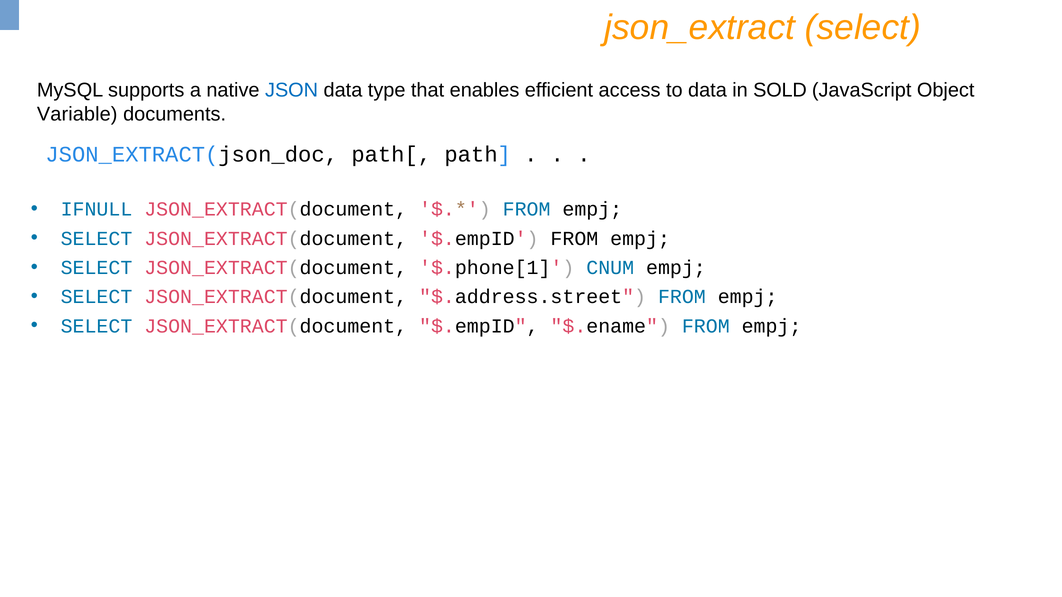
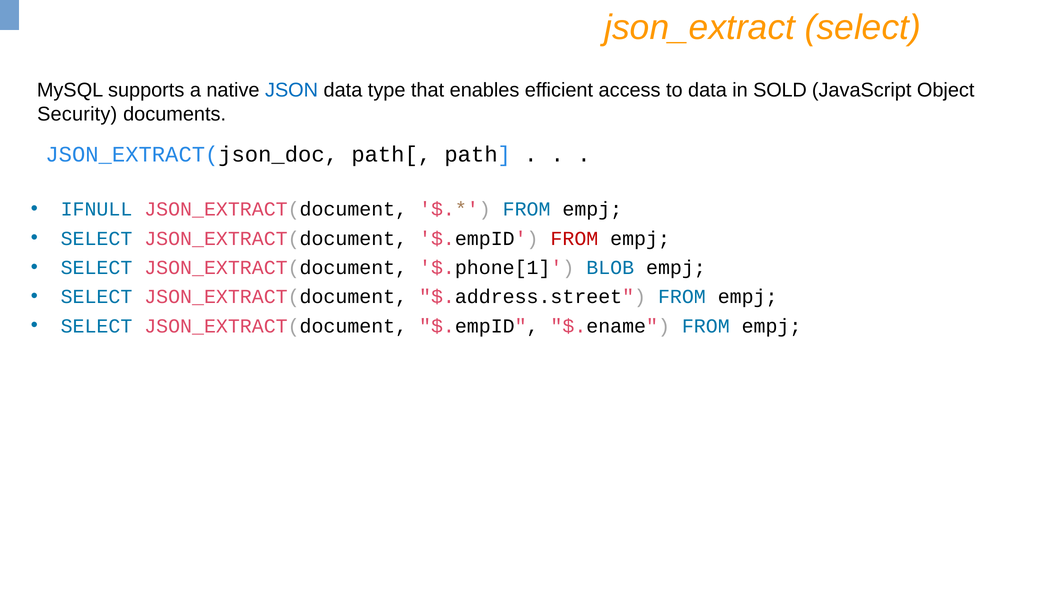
Variable: Variable -> Security (77, 114)
FROM colour: black -> red (574, 239)
CNUM: CNUM -> BLOB (610, 268)
